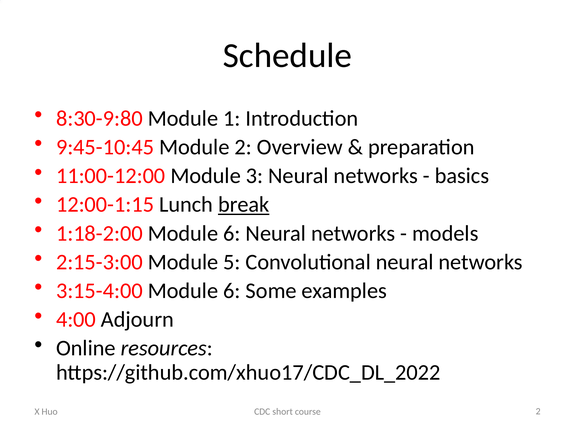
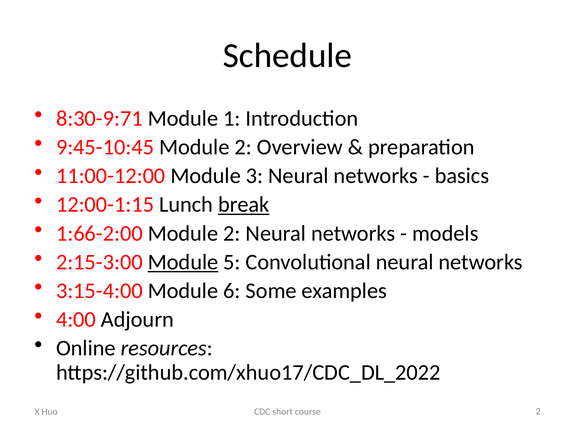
8:30-9:80: 8:30-9:80 -> 8:30-9:71 (99, 118)
1:18-2:00: 1:18-2:00 -> 1:66-2:00 (99, 233)
6: 6 -> 2 (232, 233)
Module underline: none -> present (183, 262)
